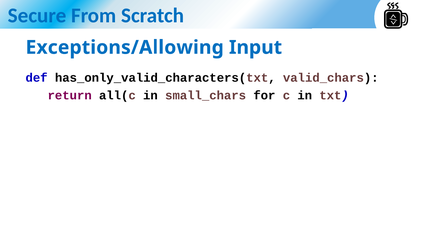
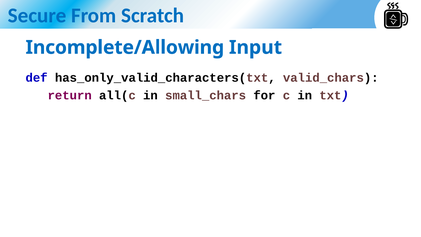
Exceptions/Allowing: Exceptions/Allowing -> Incomplete/Allowing (125, 47)
